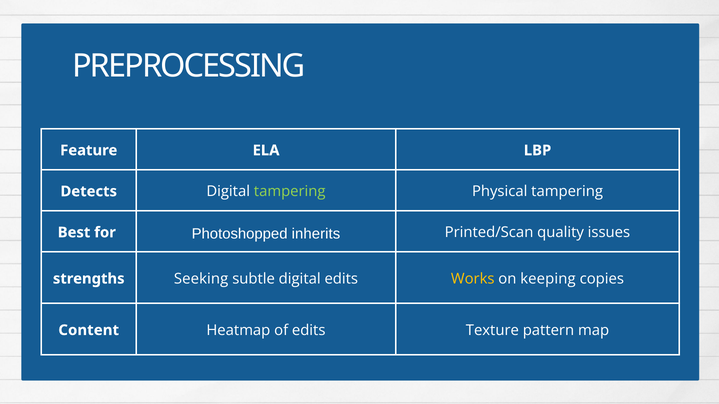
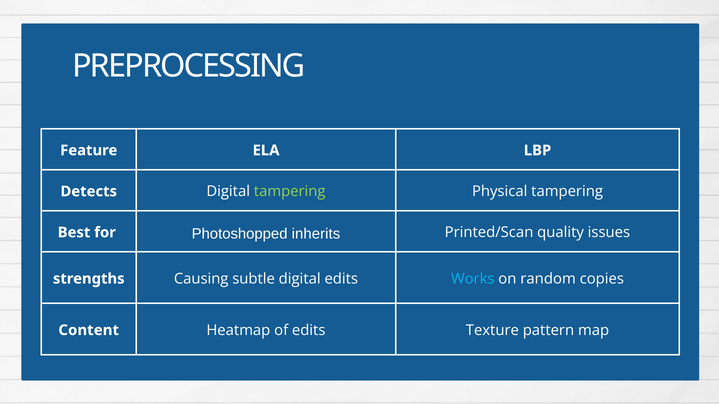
Seeking: Seeking -> Causing (201, 279)
Works colour: yellow -> light blue (473, 279)
keeping: keeping -> random (548, 279)
